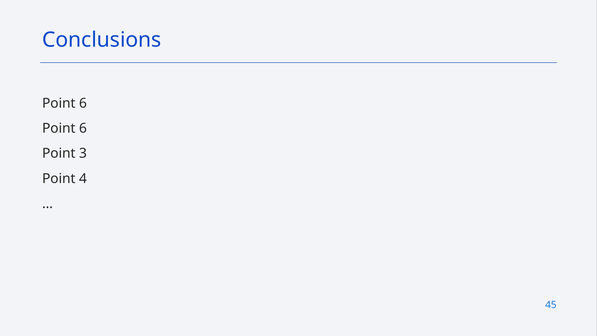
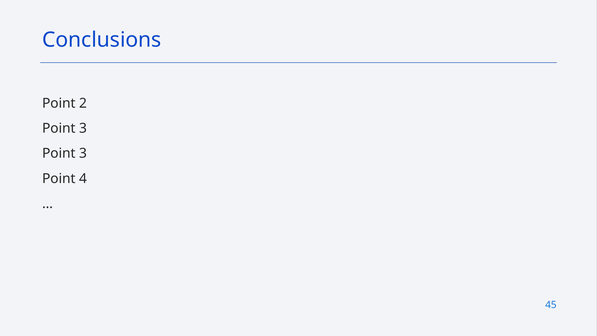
6: 6 -> 2 (83, 103)
6: 6 -> 3 (83, 128)
